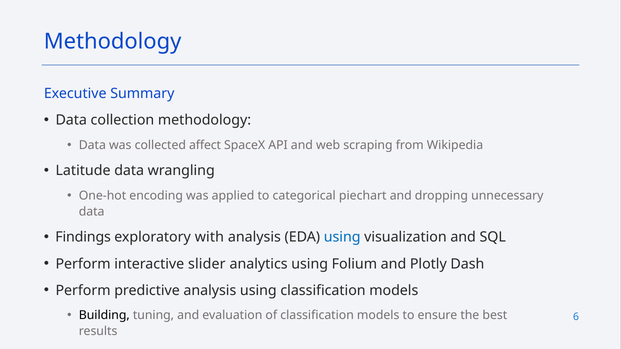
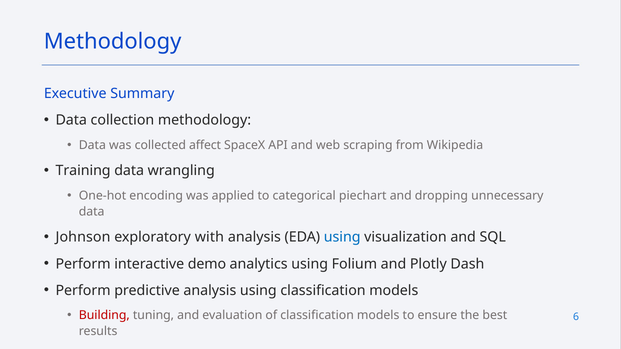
Latitude: Latitude -> Training (83, 171)
Findings: Findings -> Johnson (83, 237)
slider: slider -> demo (207, 264)
Building colour: black -> red (104, 316)
